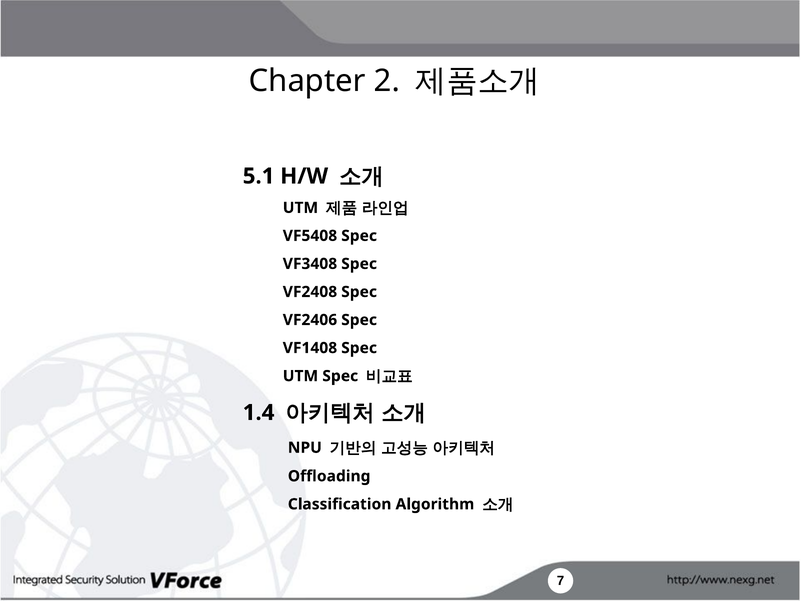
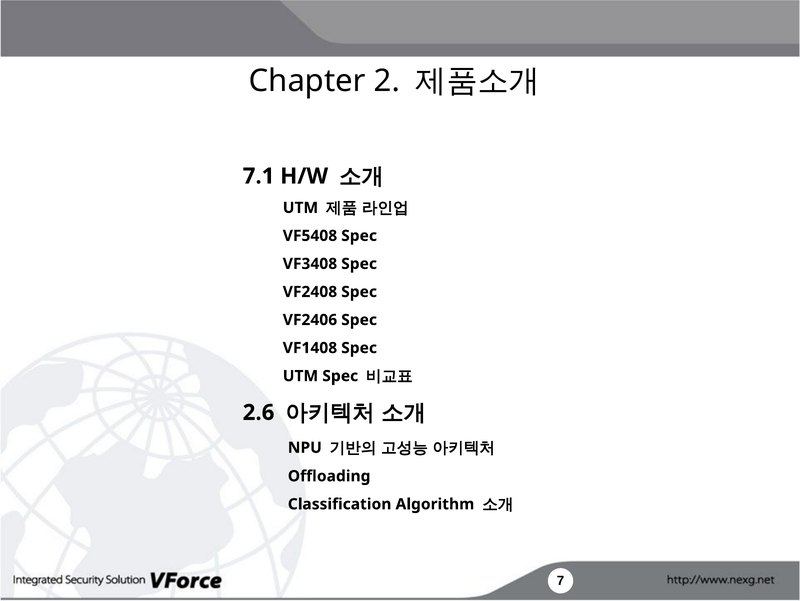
5.1: 5.1 -> 7.1 (259, 176)
1.4: 1.4 -> 2.6 (259, 412)
